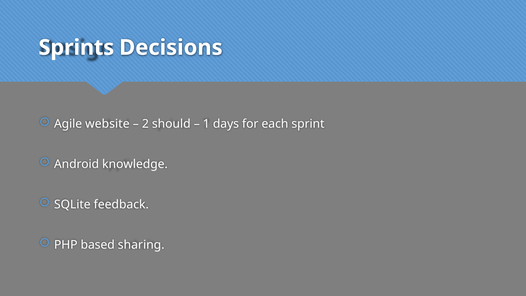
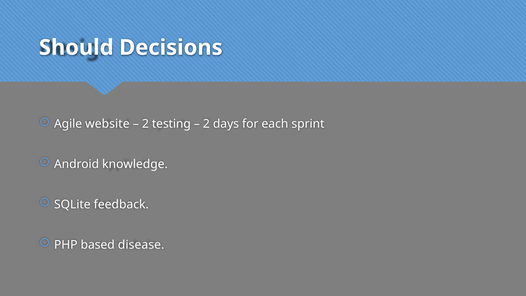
Sprints: Sprints -> Should (76, 48)
should: should -> testing (171, 124)
1: 1 -> 2 (206, 124)
sharing: sharing -> disease (141, 245)
